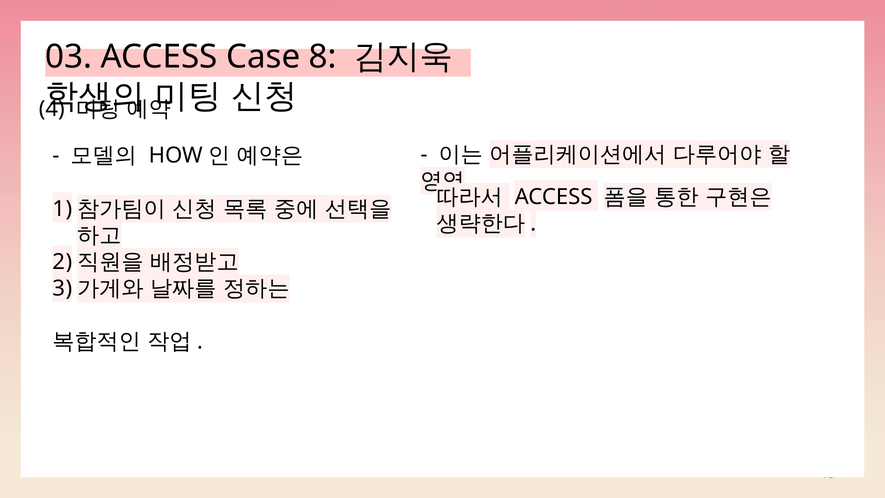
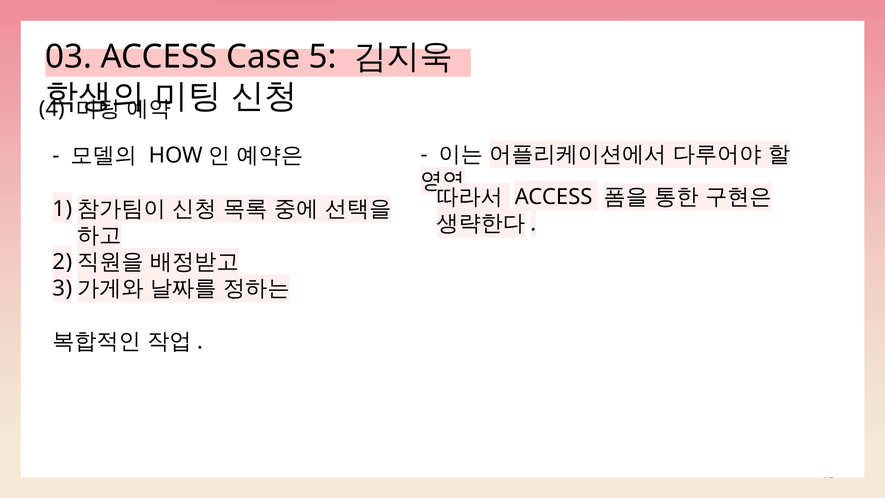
8: 8 -> 5 (323, 57)
